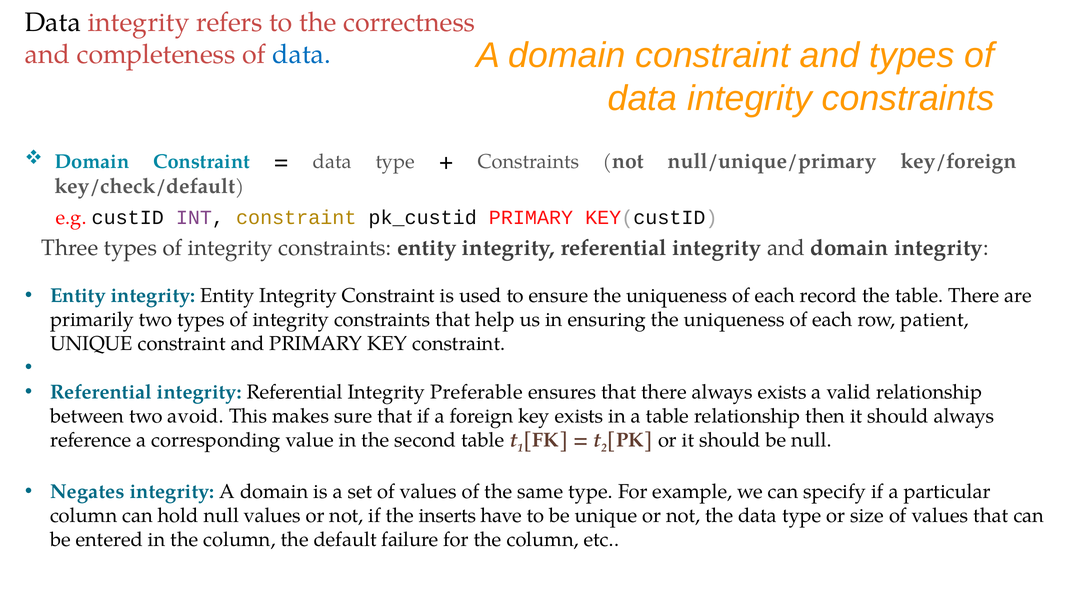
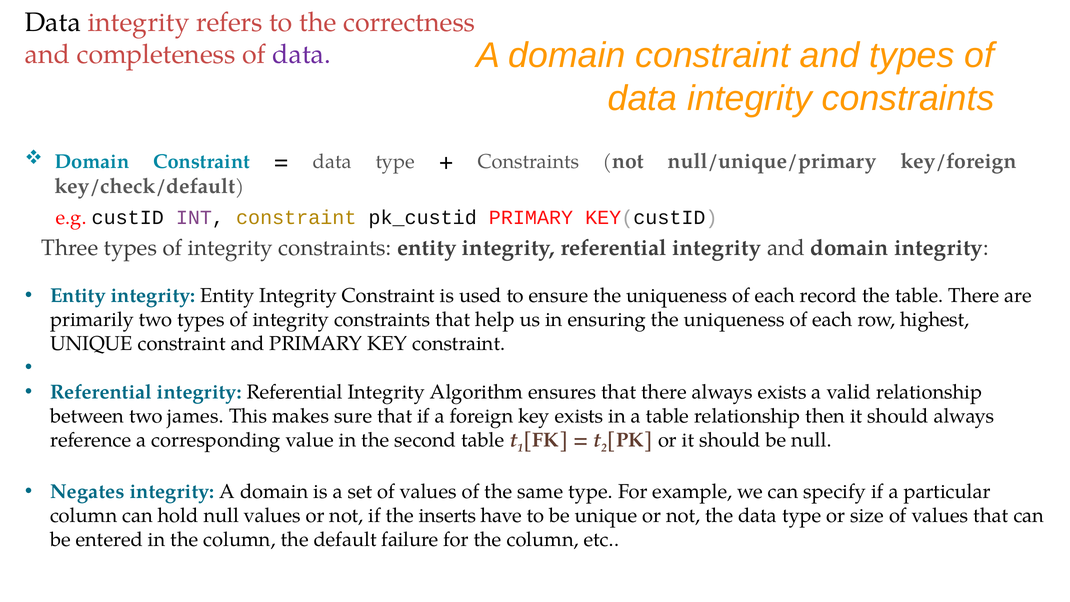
data colour: blue -> purple (302, 55)
patient: patient -> highest (935, 320)
Preferable: Preferable -> Algorithm (477, 392)
avoid: avoid -> james (196, 416)
